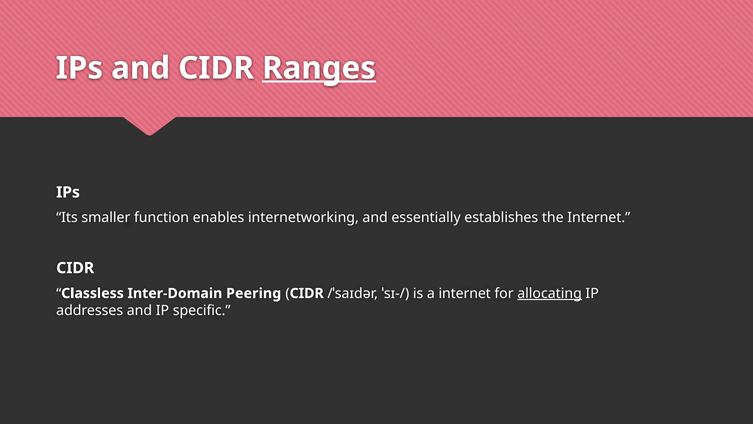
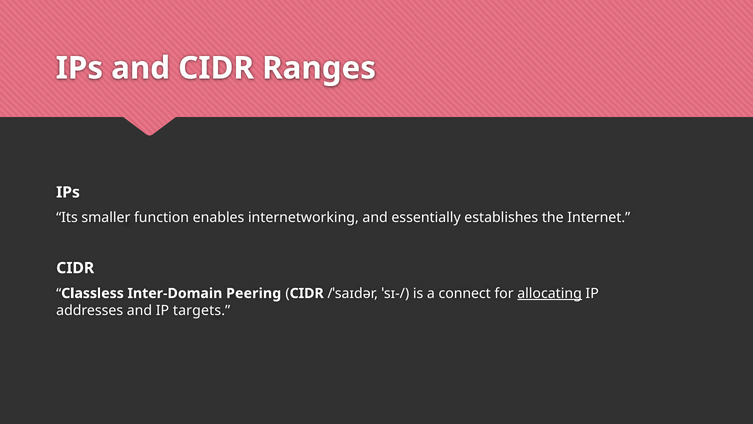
Ranges underline: present -> none (319, 68)
a internet: internet -> connect (465, 293)
specific: specific -> targets (202, 310)
